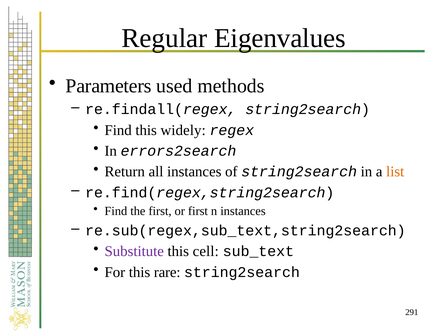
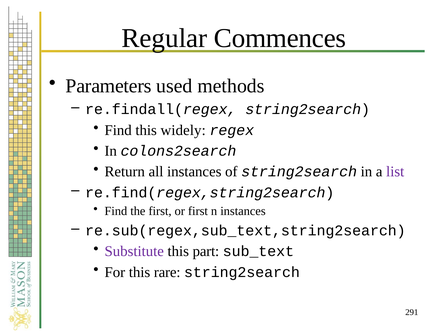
Eigenvalues: Eigenvalues -> Commences (280, 38)
errors2search: errors2search -> colons2search (178, 151)
list colour: orange -> purple (395, 172)
cell: cell -> part (206, 251)
